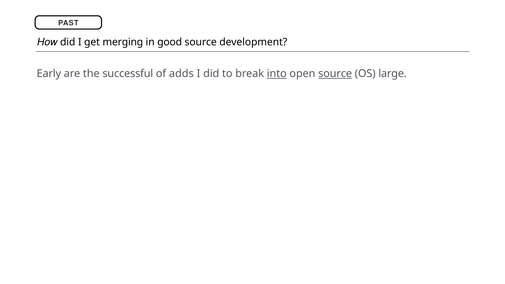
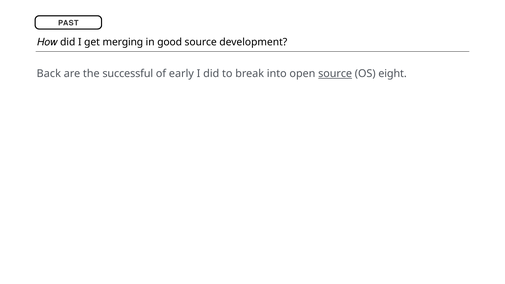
Early: Early -> Back (49, 74)
adds: adds -> early (181, 74)
into underline: present -> none (277, 74)
large: large -> eight (393, 74)
